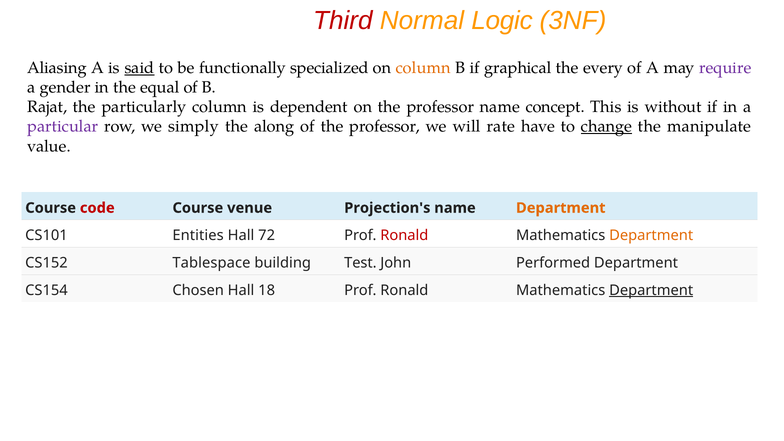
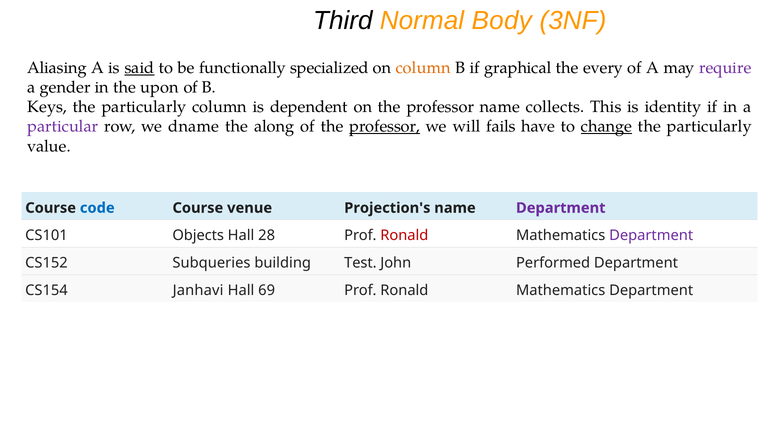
Third colour: red -> black (343, 20)
Logic: Logic -> Body (502, 20)
equal: equal -> upon (160, 87)
Rajat: Rajat -> Keys (47, 107)
concept: concept -> collects (555, 107)
without: without -> identity (673, 107)
simply: simply -> dname (194, 127)
professor underline: none -> present (385, 127)
rate: rate -> fails (501, 127)
manipulate: manipulate -> particularly (709, 127)
code colour: red -> blue (97, 208)
Department colour: orange -> purple (561, 208)
Entities: Entities -> Objects (198, 235)
72: 72 -> 28 (267, 235)
Department colour: orange -> purple (651, 235)
Tablespace: Tablespace -> Subqueries (211, 263)
Chosen: Chosen -> Janhavi (198, 290)
18: 18 -> 69 (267, 290)
Department underline: present -> none (651, 290)
